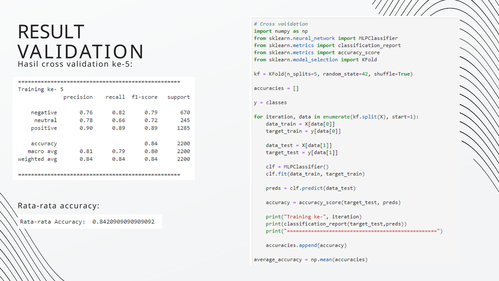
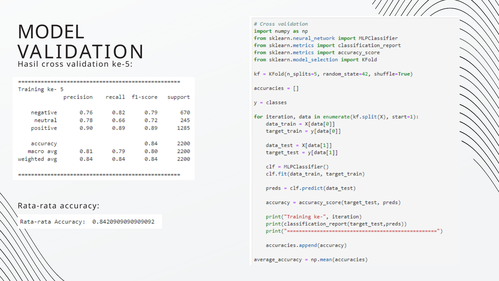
RESULT: RESULT -> MODEL (51, 32)
